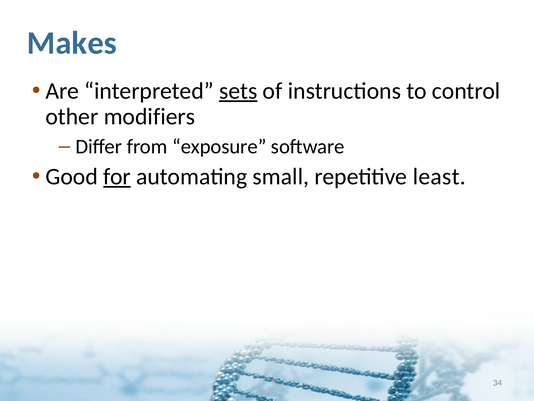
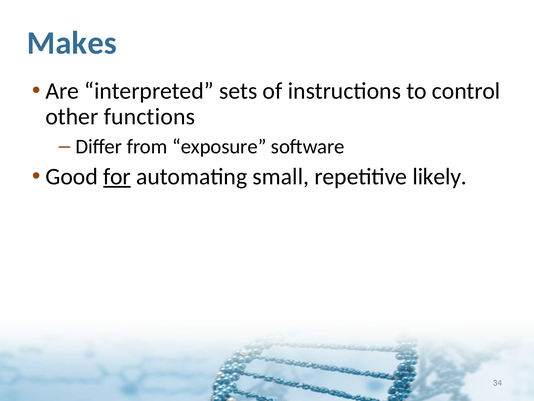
sets underline: present -> none (238, 91)
modifiers: modifiers -> functions (149, 116)
least: least -> likely (440, 176)
